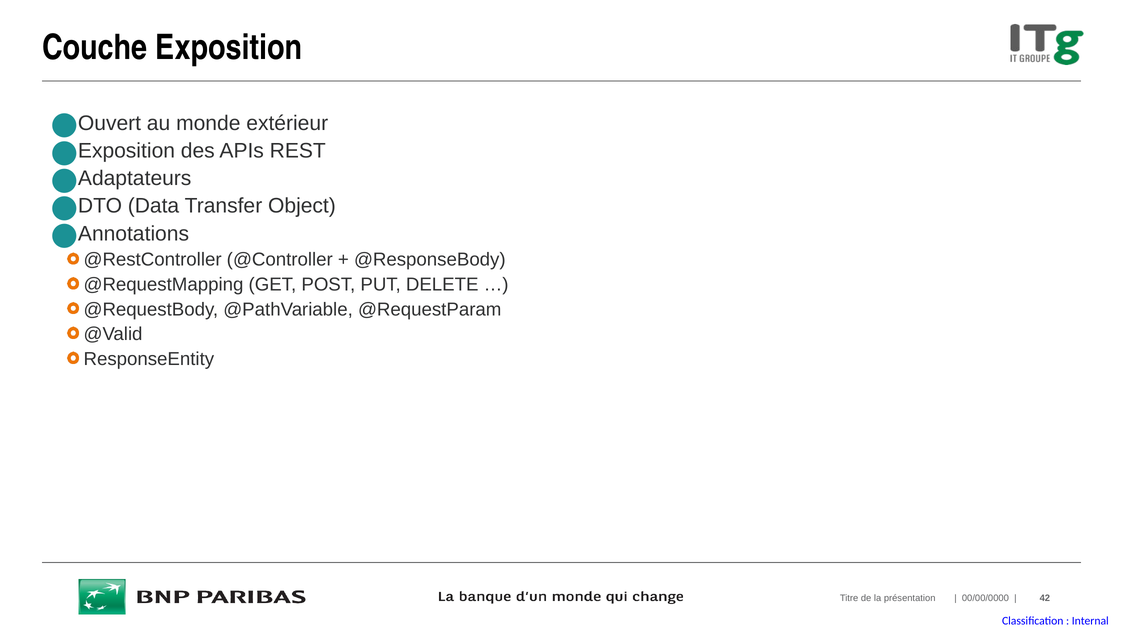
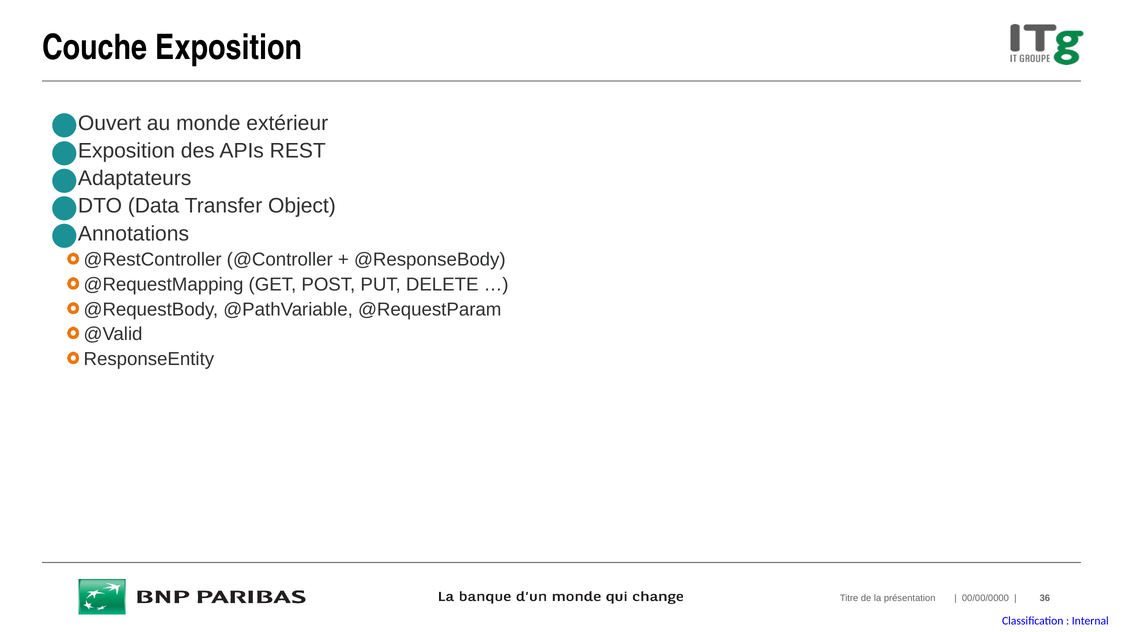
42: 42 -> 36 (1045, 598)
